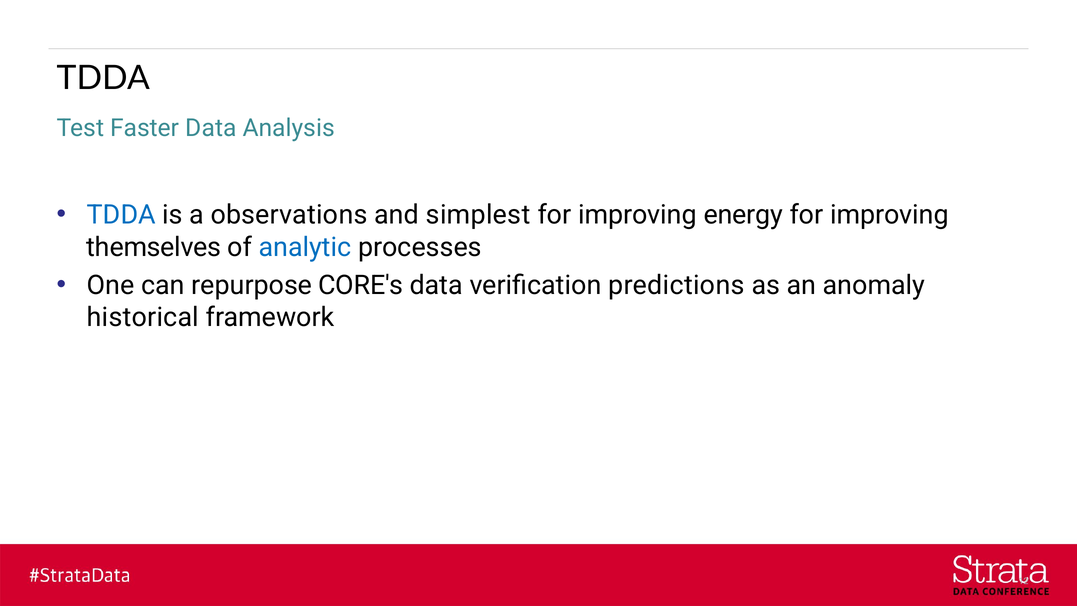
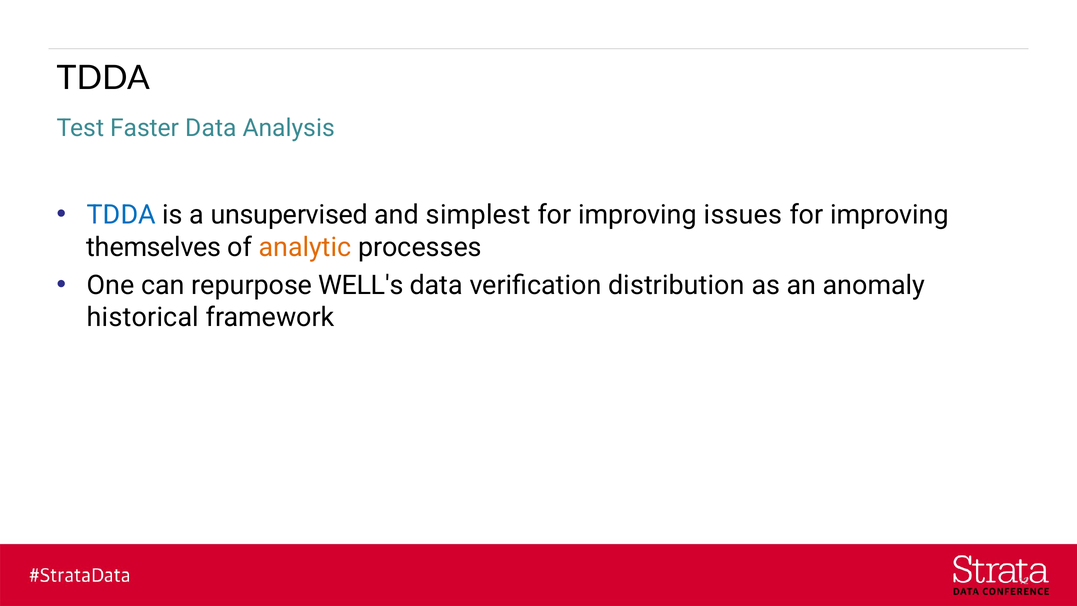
observations: observations -> unsupervised (289, 215)
energy: energy -> issues (743, 215)
analytic colour: blue -> orange (305, 247)
CORE's: CORE's -> WELL's (361, 285)
predictions: predictions -> distribution (676, 285)
